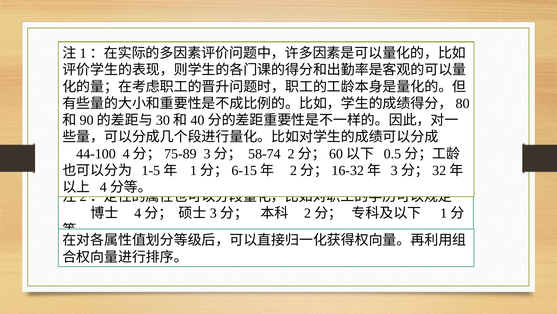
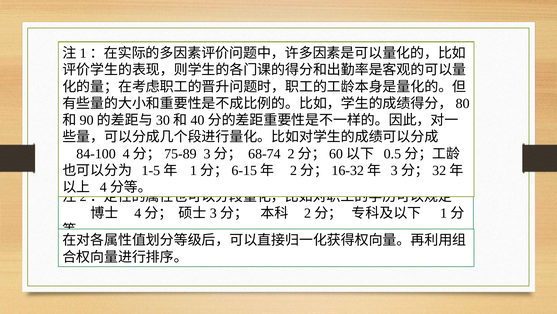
44-100: 44-100 -> 84-100 (96, 153)
58-74: 58-74 -> 68-74 (264, 153)
